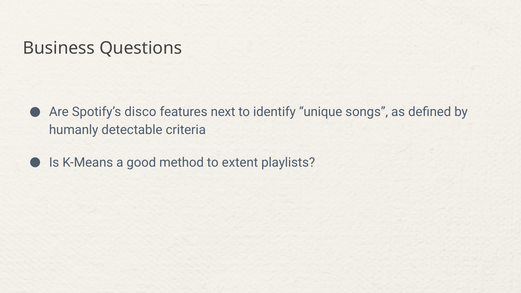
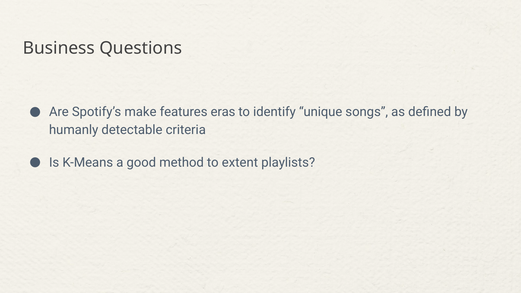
disco: disco -> make (140, 112)
next: next -> eras (223, 112)
